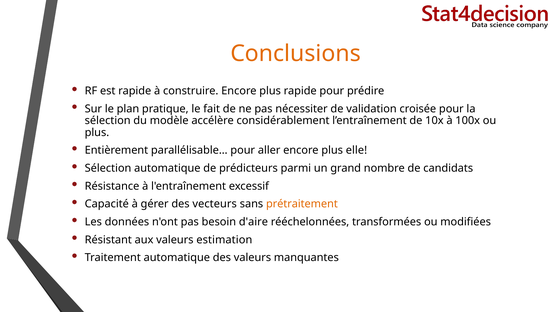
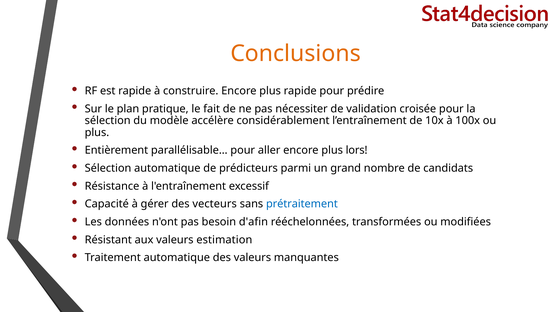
elle: elle -> lors (357, 150)
prétraitement colour: orange -> blue (302, 204)
d'aire: d'aire -> d'afin (253, 222)
